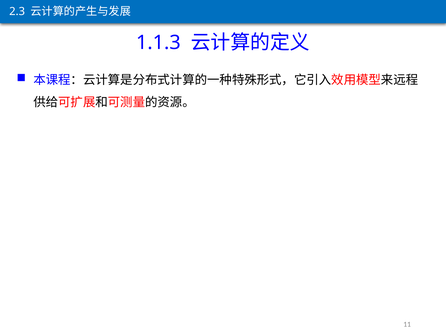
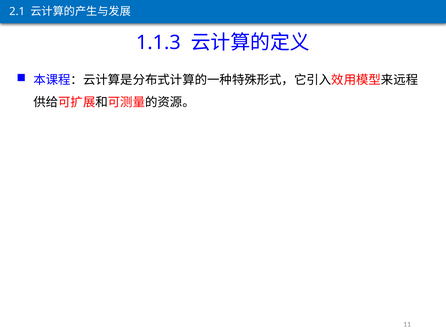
2.3: 2.3 -> 2.1 (17, 11)
